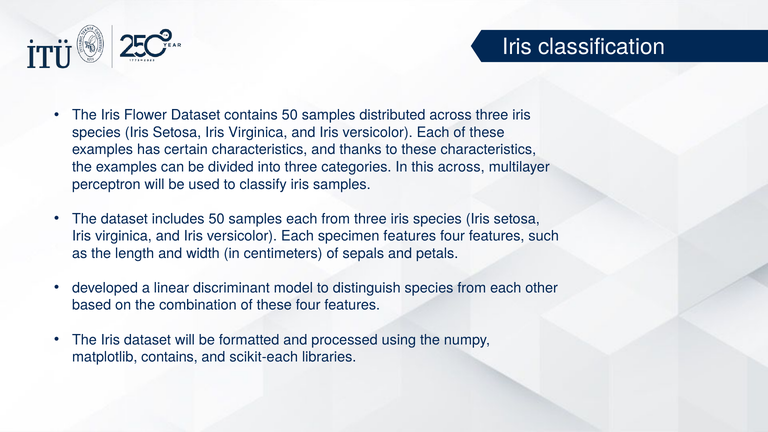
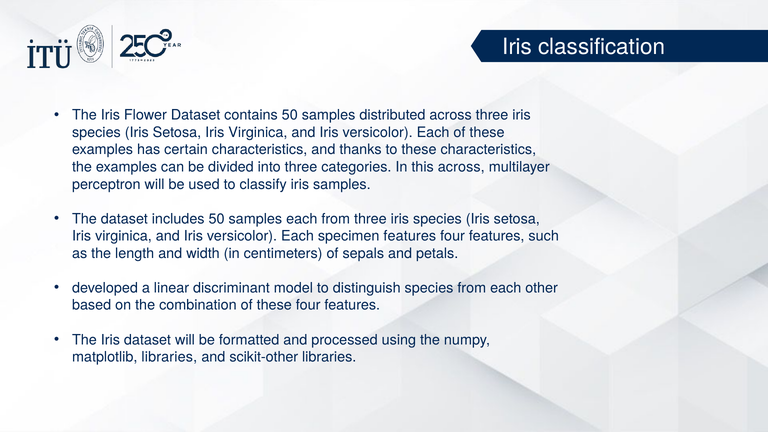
matplotlib contains: contains -> libraries (169, 357)
scikit-each: scikit-each -> scikit-other (264, 357)
